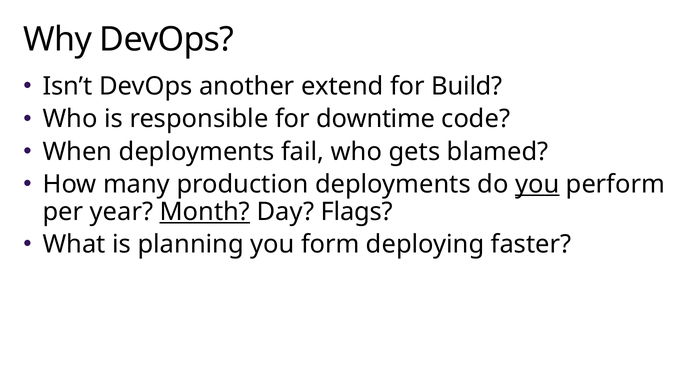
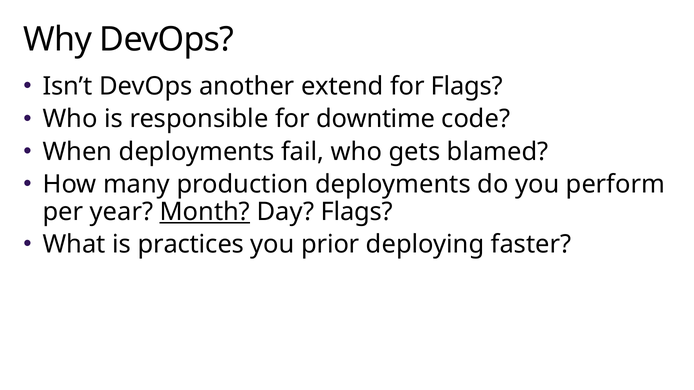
for Build: Build -> Flags (467, 86)
you underline: present -> none (537, 184)
planning: planning -> practices (191, 245)
form: form -> prior (330, 245)
